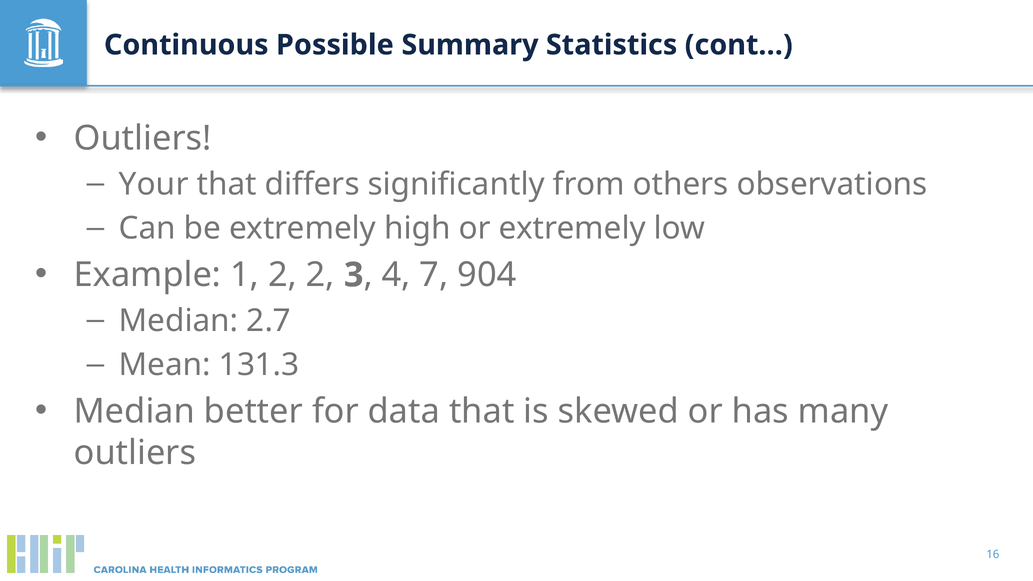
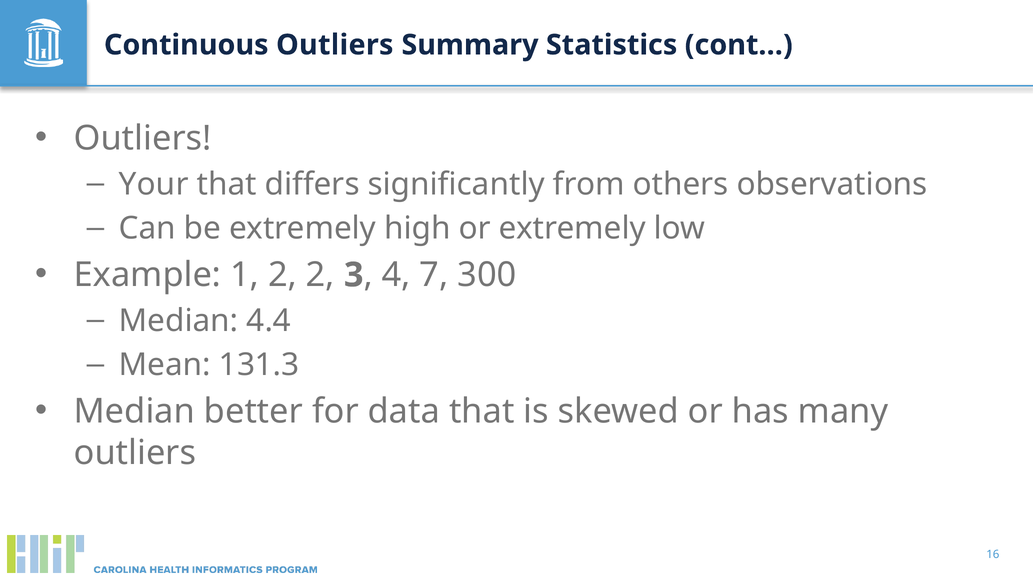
Continuous Possible: Possible -> Outliers (335, 45)
904: 904 -> 300 (487, 275)
2.7: 2.7 -> 4.4 (269, 321)
